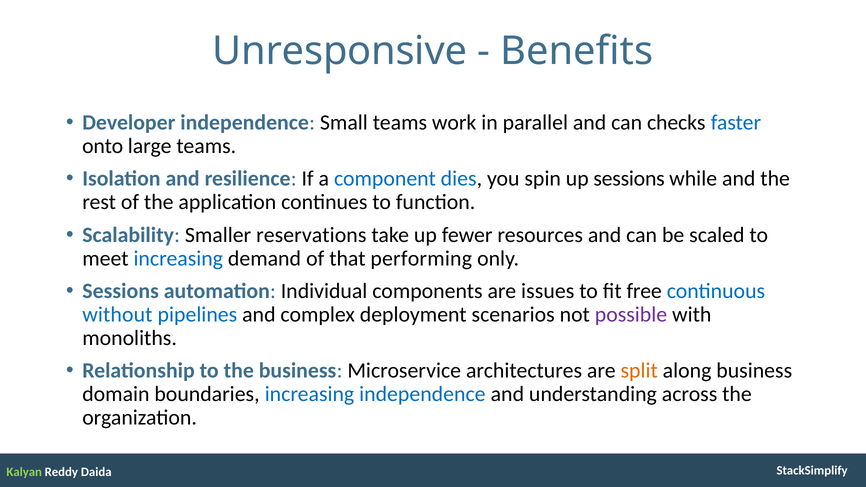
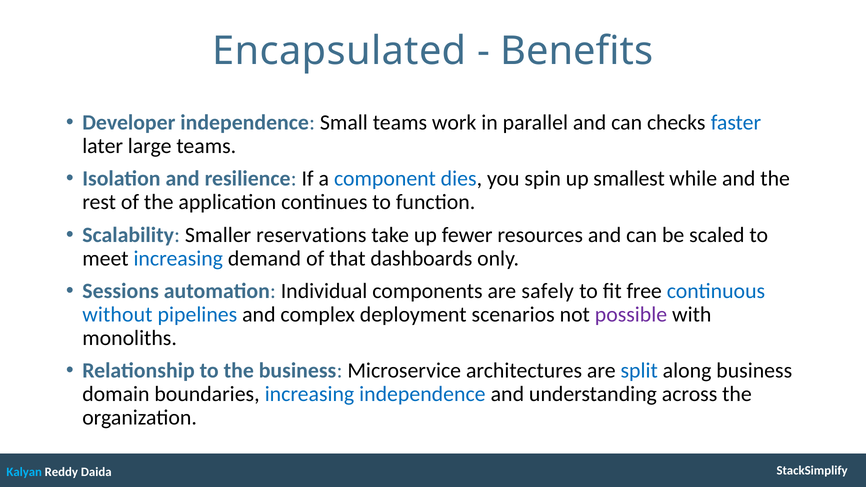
Unresponsive: Unresponsive -> Encapsulated (339, 51)
onto: onto -> later (103, 146)
up sessions: sessions -> smallest (629, 179)
performing: performing -> dashboards (421, 258)
issues: issues -> safely (548, 291)
split colour: orange -> blue (639, 371)
Kalyan colour: light green -> light blue (24, 472)
